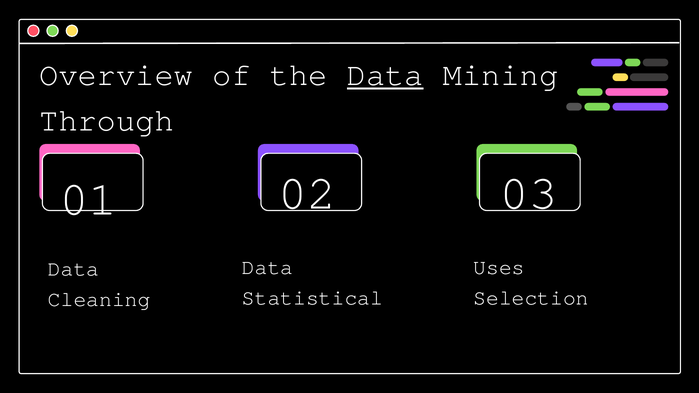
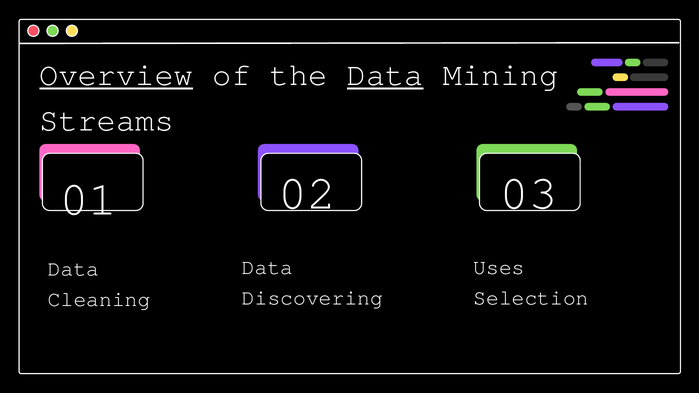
Overview underline: none -> present (116, 75)
Through: Through -> Streams (107, 120)
Statistical: Statistical -> Discovering (312, 298)
